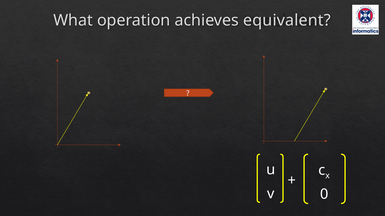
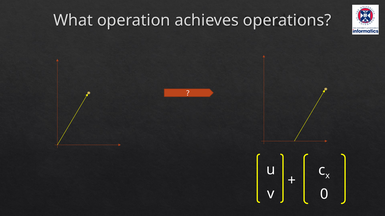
equivalent: equivalent -> operations (287, 20)
